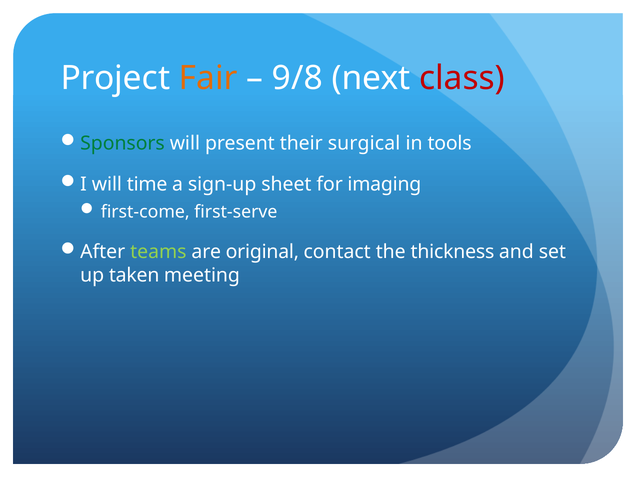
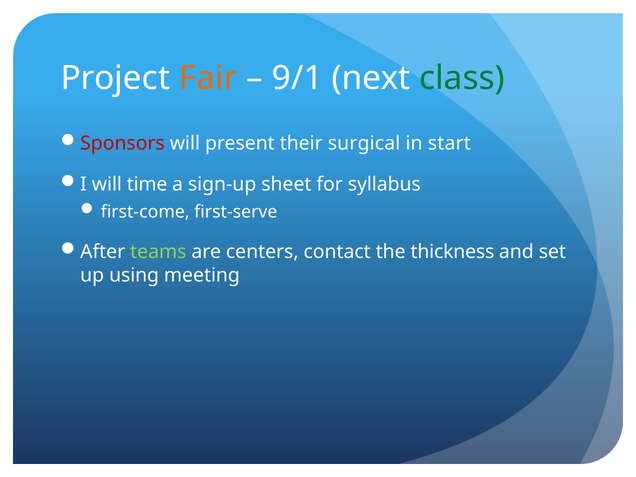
9/8: 9/8 -> 9/1 (297, 78)
class colour: red -> green (462, 78)
Sponsors colour: green -> red (123, 143)
tools: tools -> start (449, 143)
imaging: imaging -> syllabus (384, 184)
original: original -> centers (262, 252)
taken: taken -> using (134, 275)
